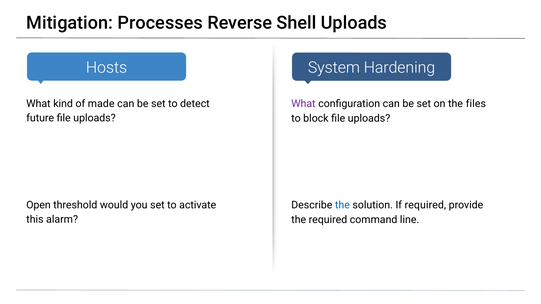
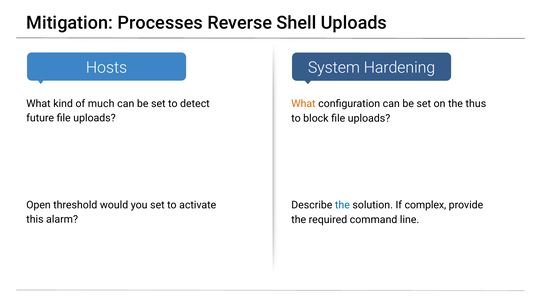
made: made -> much (101, 104)
What colour: purple -> orange (303, 104)
files: files -> thus (476, 104)
If required: required -> complex (425, 205)
